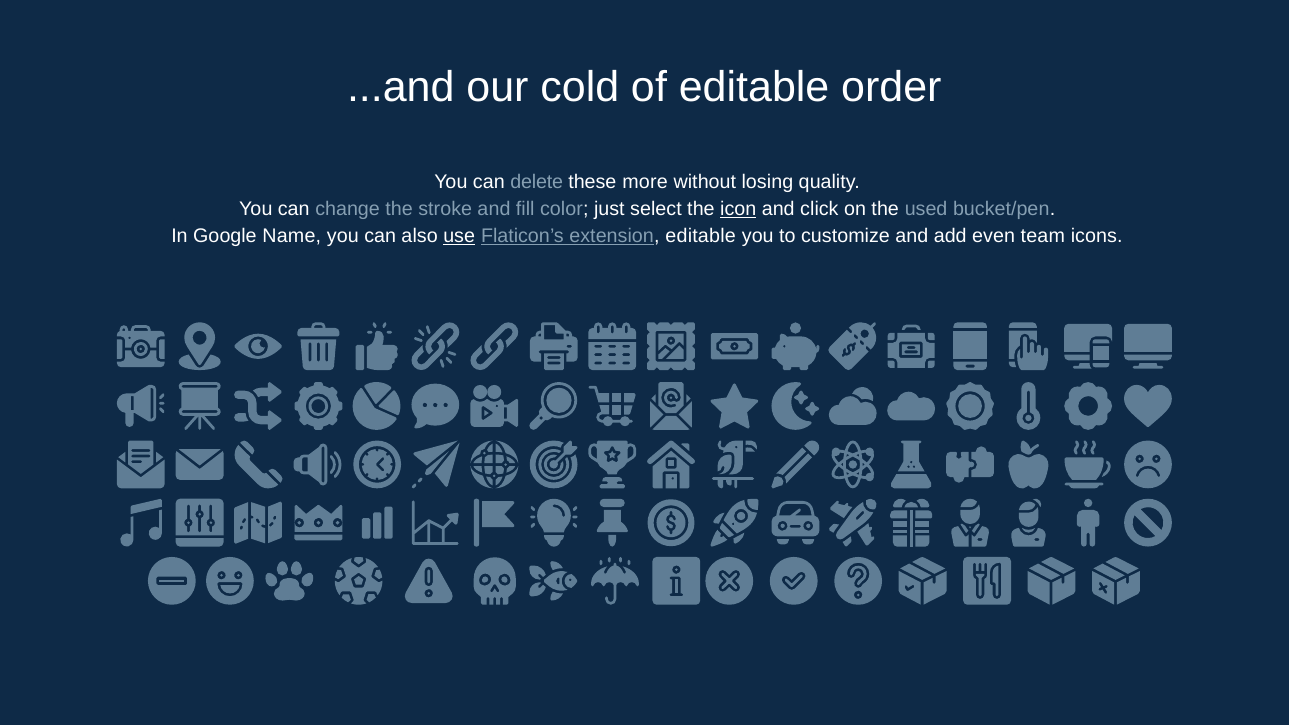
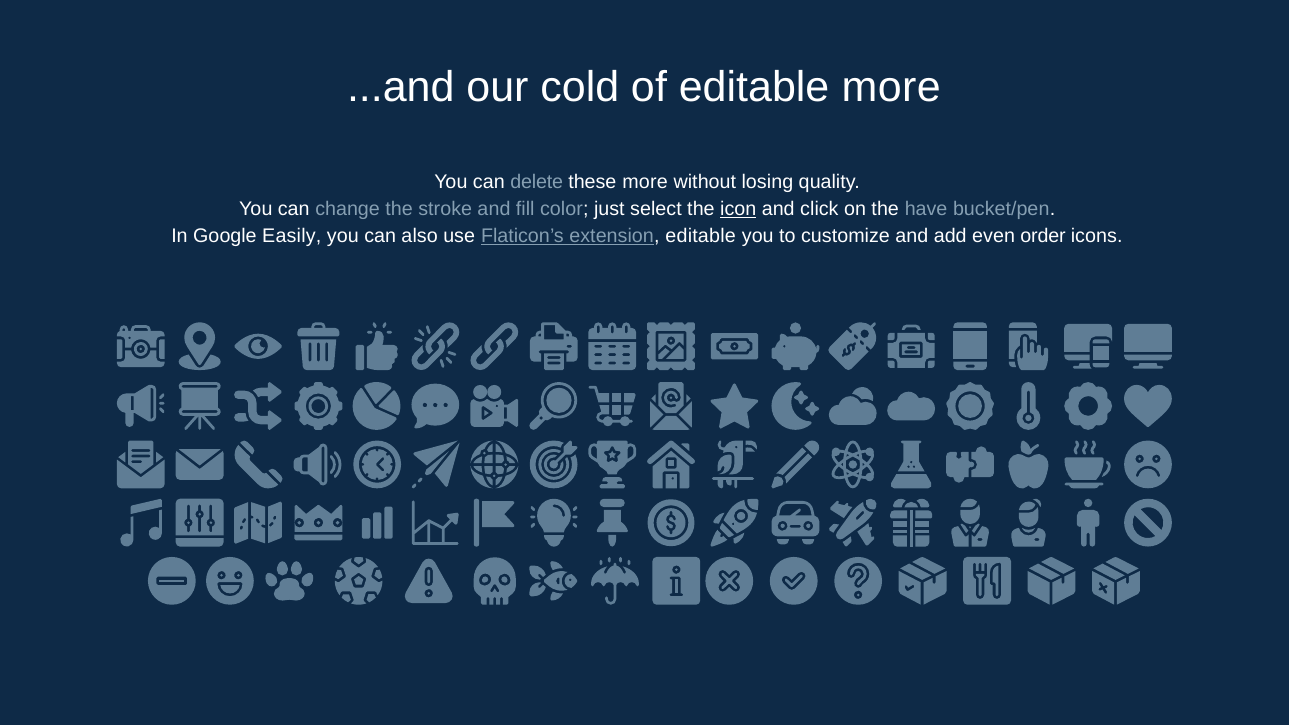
editable order: order -> more (891, 87)
used: used -> have (926, 209)
Name: Name -> Easily (292, 236)
use underline: present -> none (459, 236)
team: team -> order (1043, 236)
